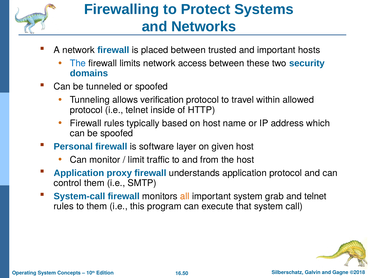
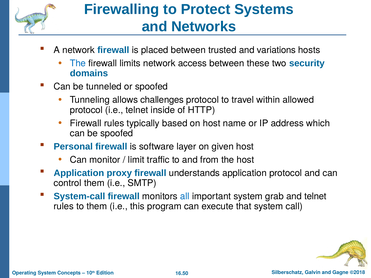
and important: important -> variations (276, 50)
verification: verification -> challenges (162, 100)
all colour: orange -> blue (185, 196)
